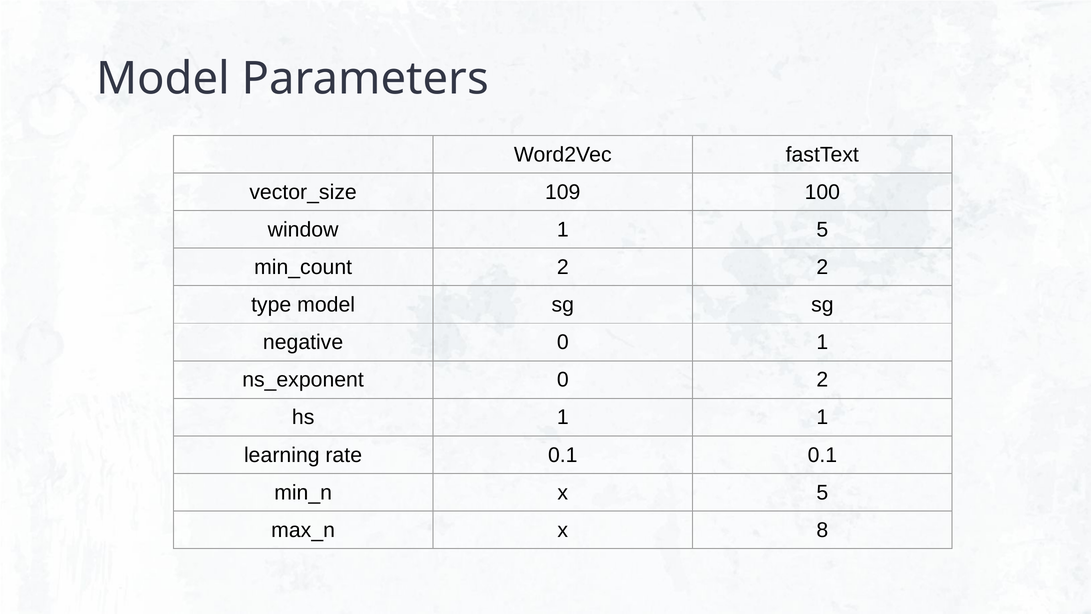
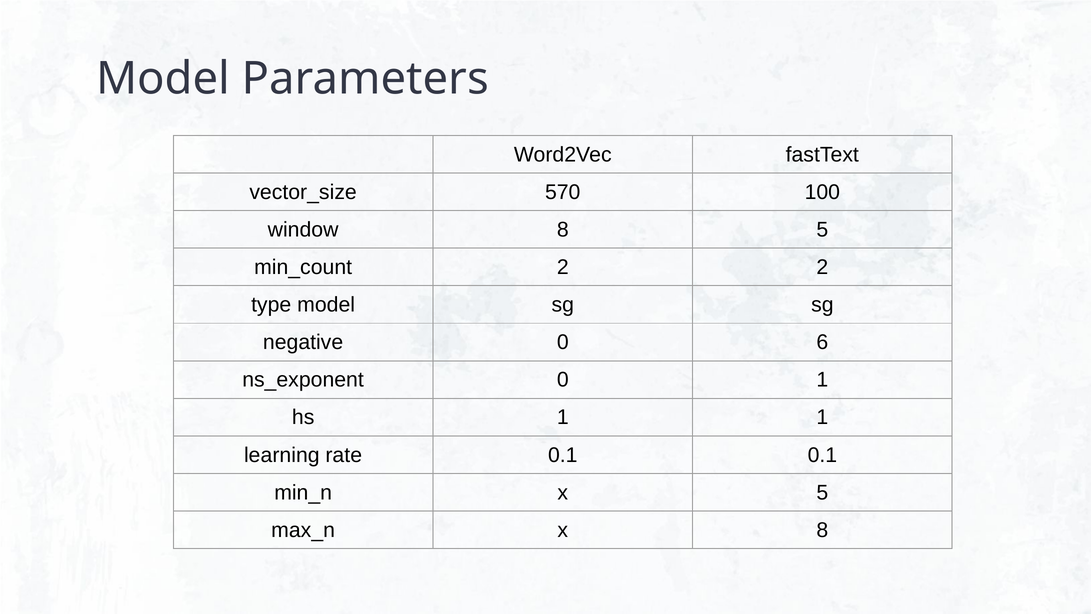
109: 109 -> 570 (563, 192)
window 1: 1 -> 8 (563, 230)
0 1: 1 -> 6 (822, 342)
0 2: 2 -> 1 (822, 380)
